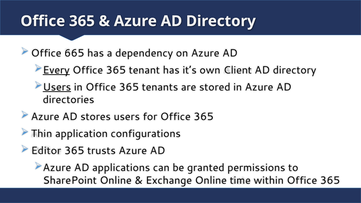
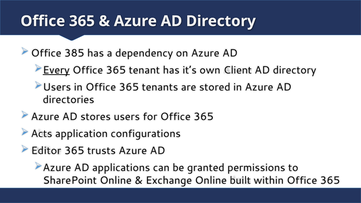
665: 665 -> 385 (74, 53)
Users underline: present -> none (57, 87)
Thin: Thin -> Acts (42, 134)
time: time -> built (240, 180)
